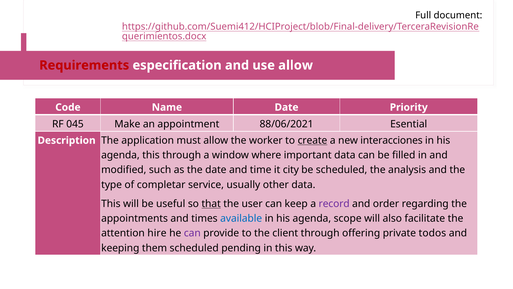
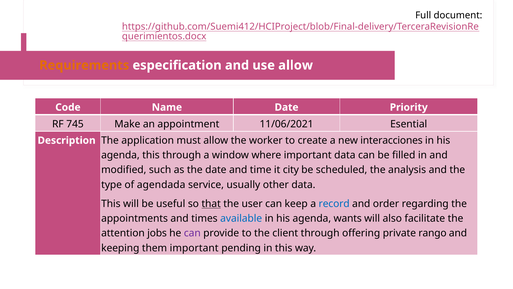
Requirements colour: red -> orange (84, 65)
045: 045 -> 745 (75, 124)
88/06/2021: 88/06/2021 -> 11/06/2021 (287, 124)
create underline: present -> none (312, 140)
completar: completar -> agendada (161, 184)
record colour: purple -> blue (334, 203)
scope: scope -> wants (348, 218)
hire: hire -> jobs (157, 233)
todos: todos -> rango (432, 233)
them scheduled: scheduled -> important (194, 248)
